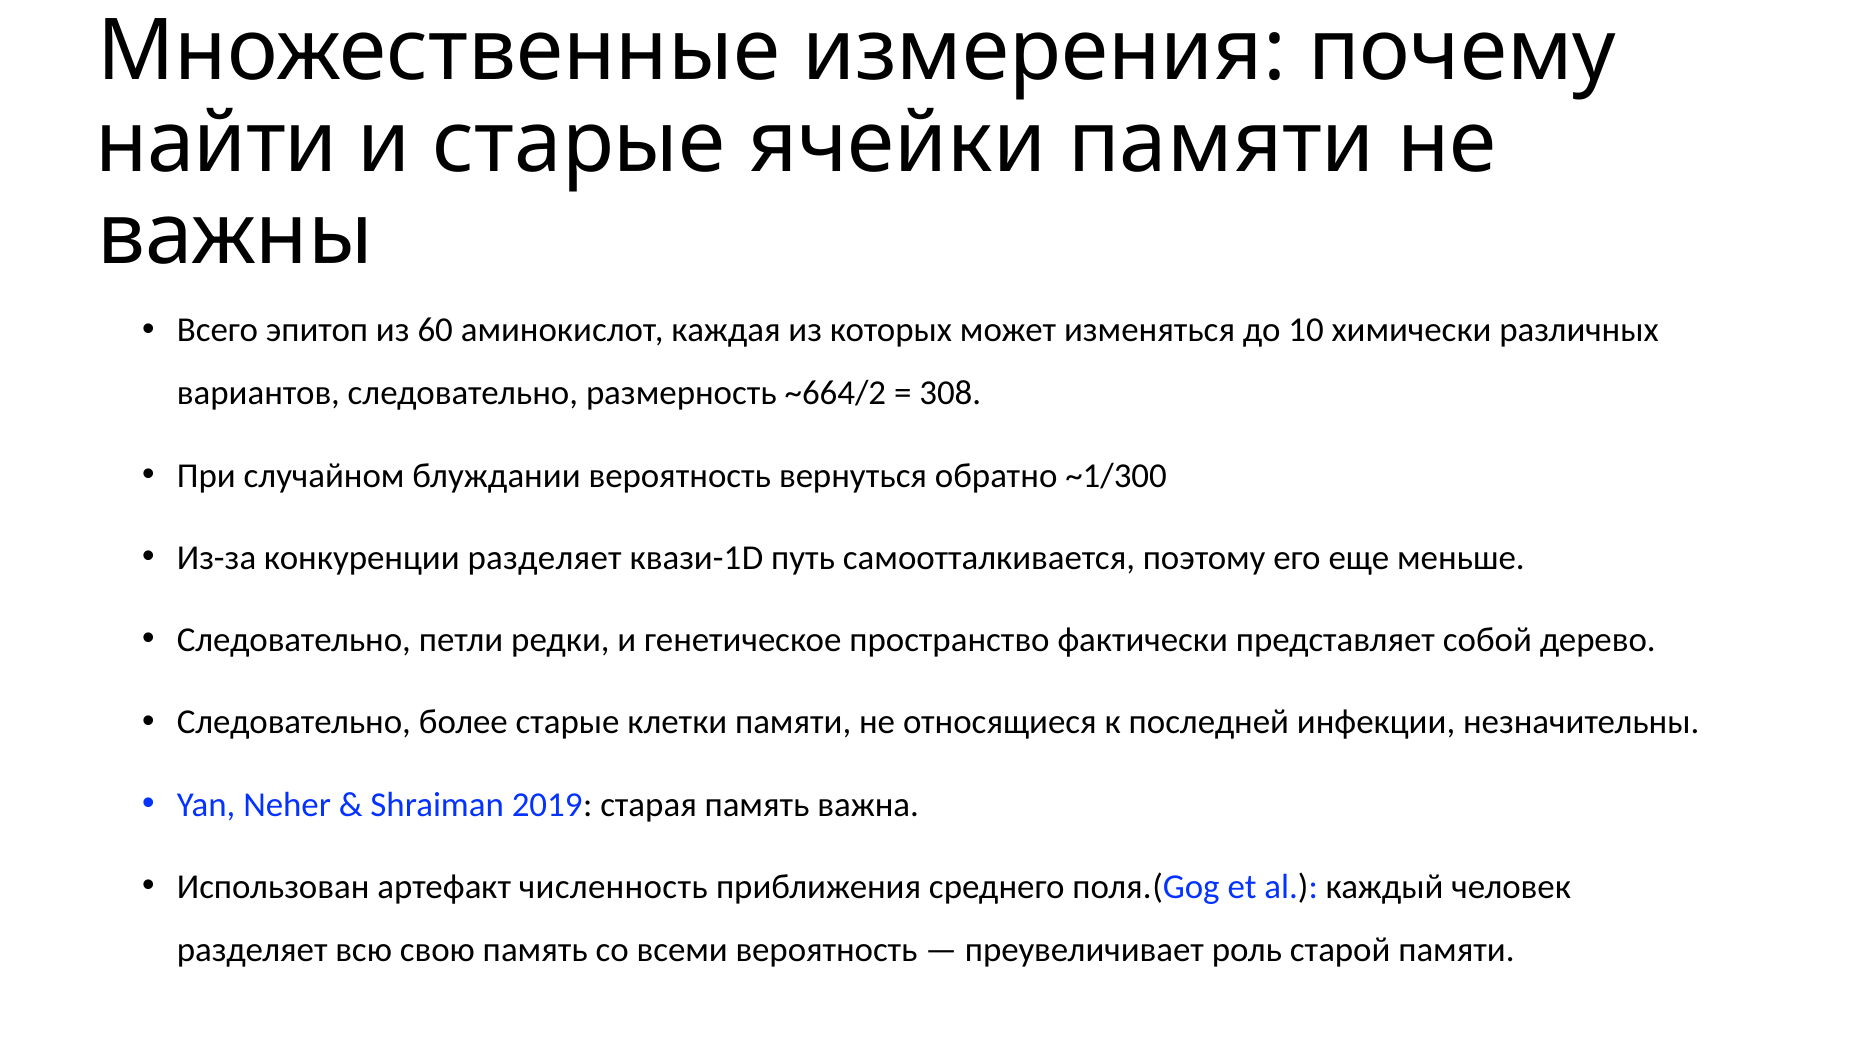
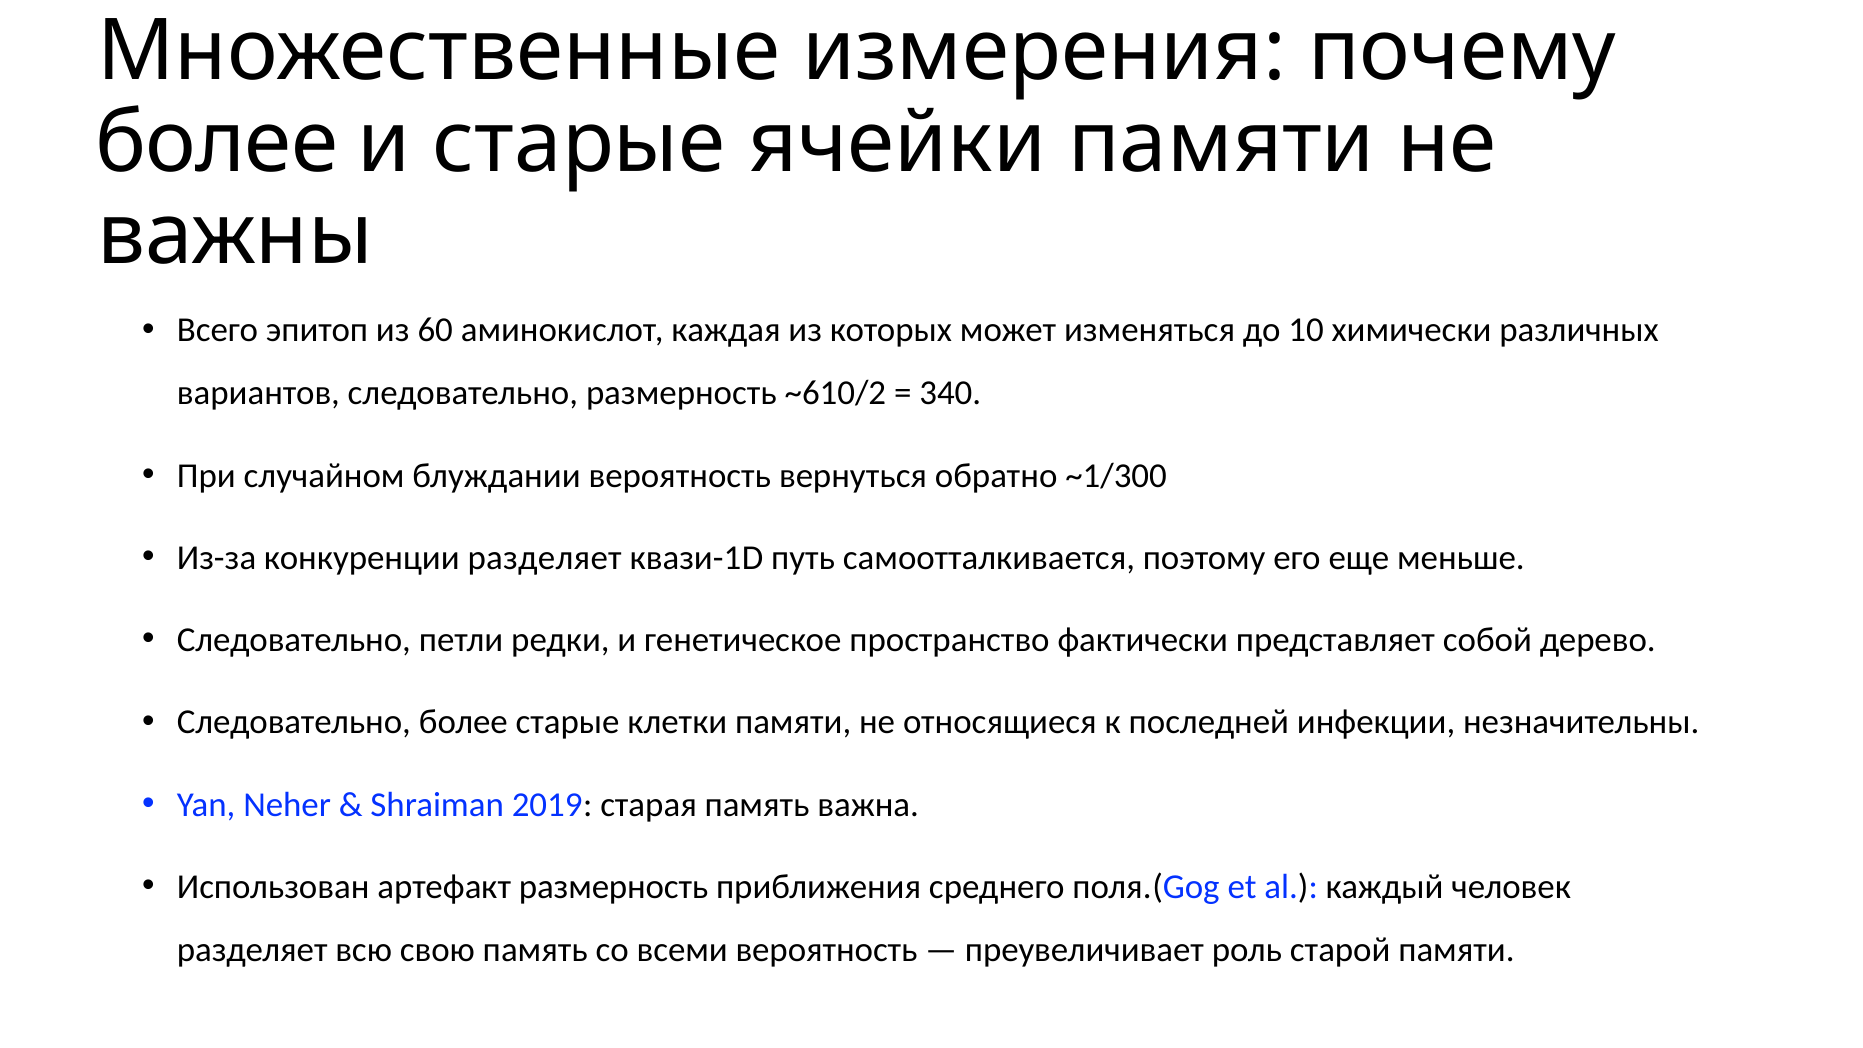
найти: найти -> более (217, 143)
~664/2: ~664/2 -> ~610/2 (835, 393)
308: 308 -> 340 (950, 393)
артефакт численность: численность -> размерность (614, 887)
